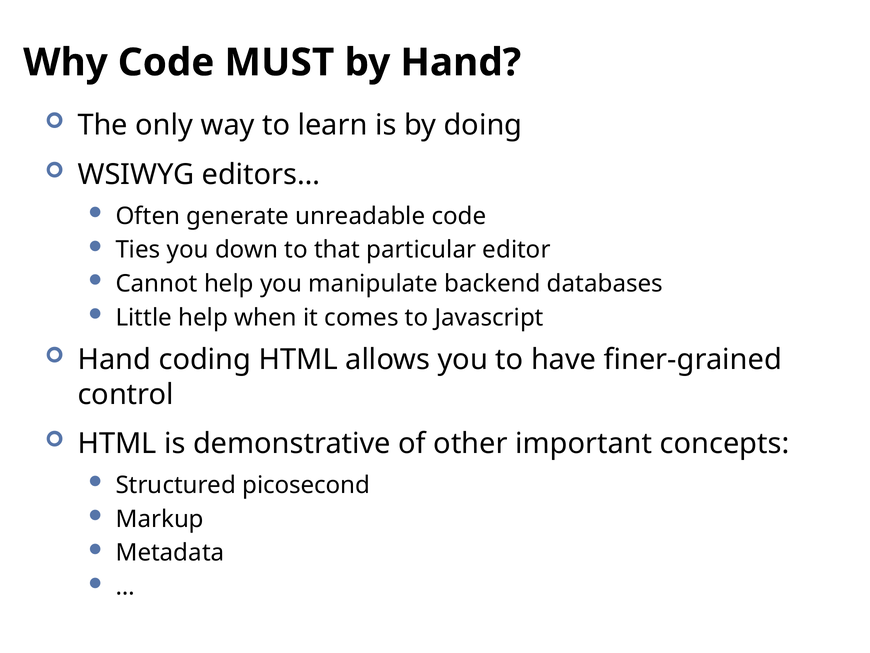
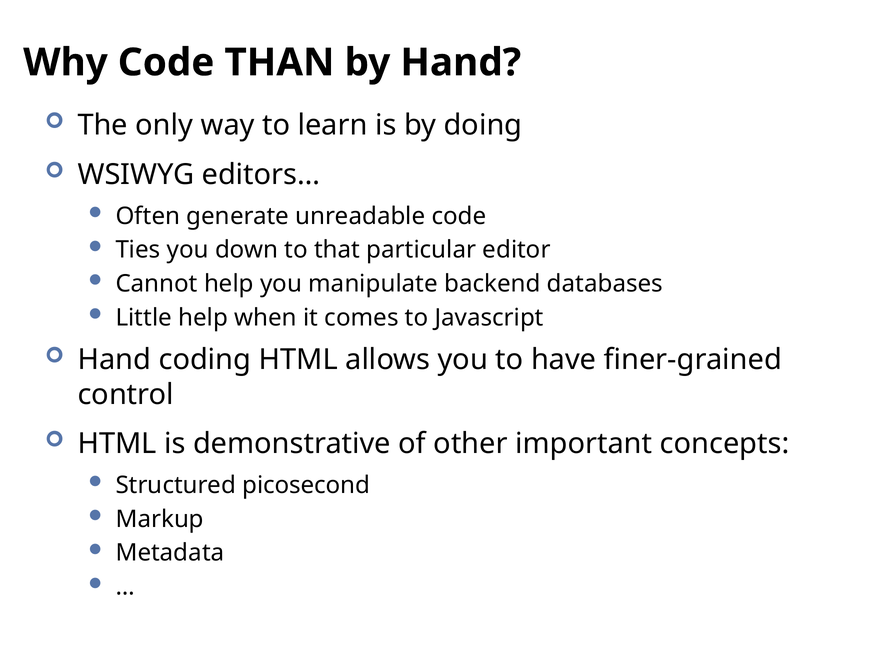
MUST: MUST -> THAN (279, 63)
